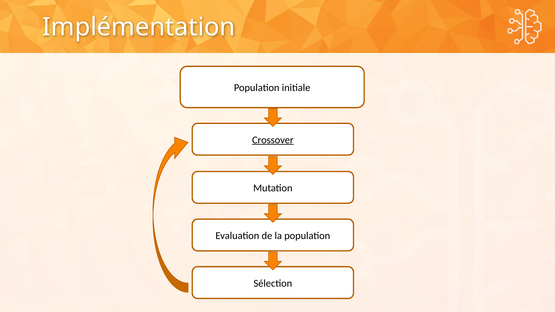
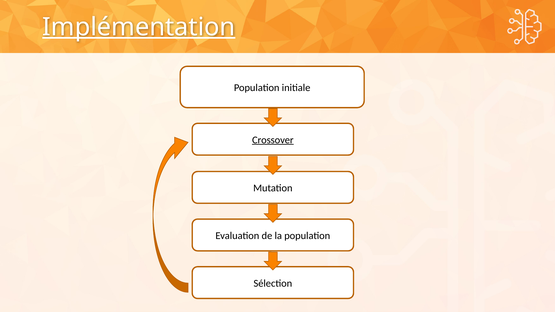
Implémentation underline: none -> present (139, 27)
